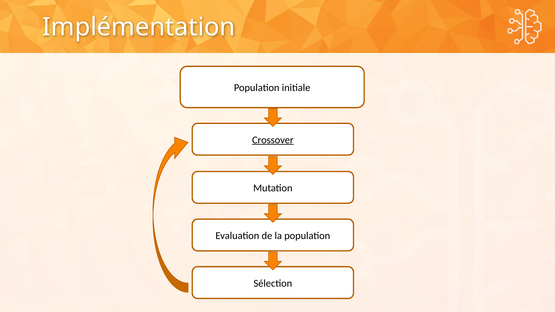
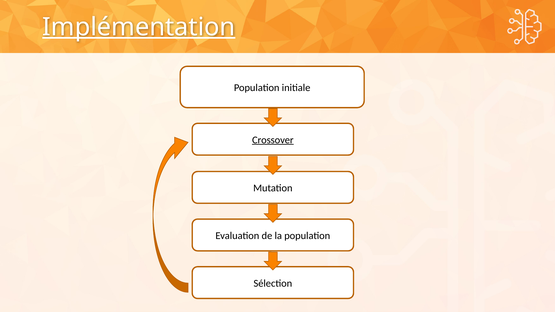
Implémentation underline: none -> present (139, 27)
